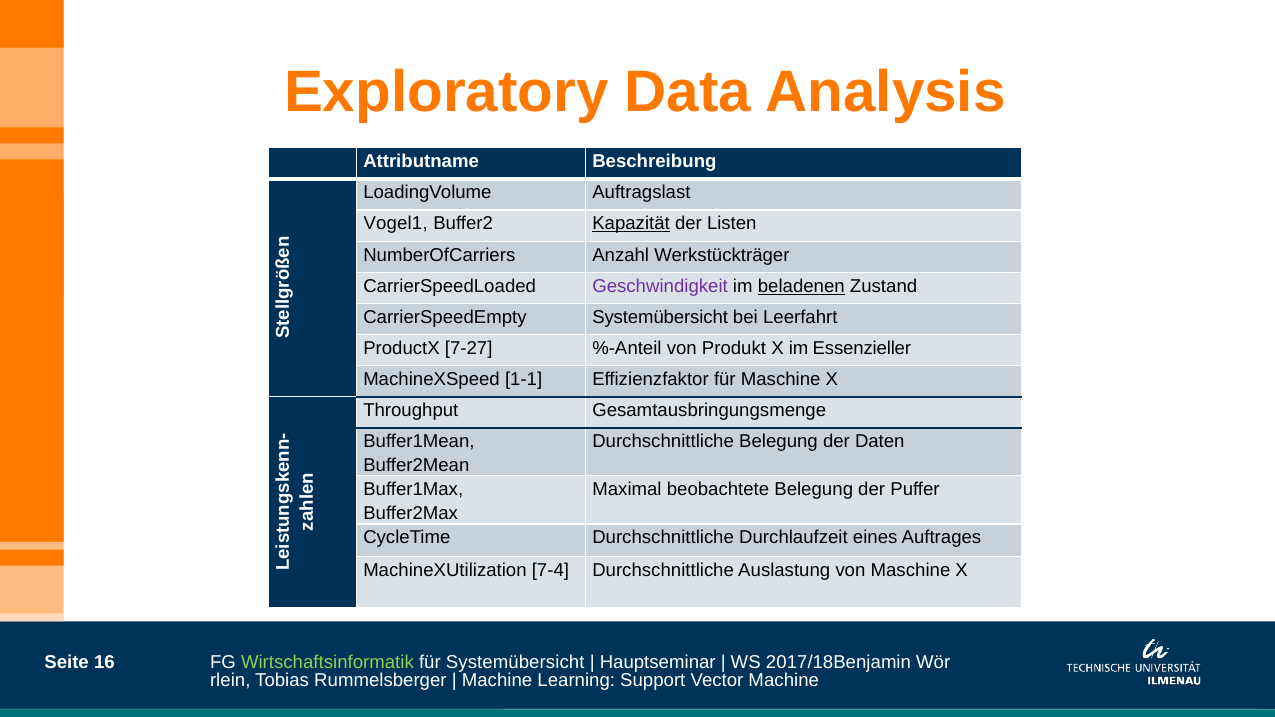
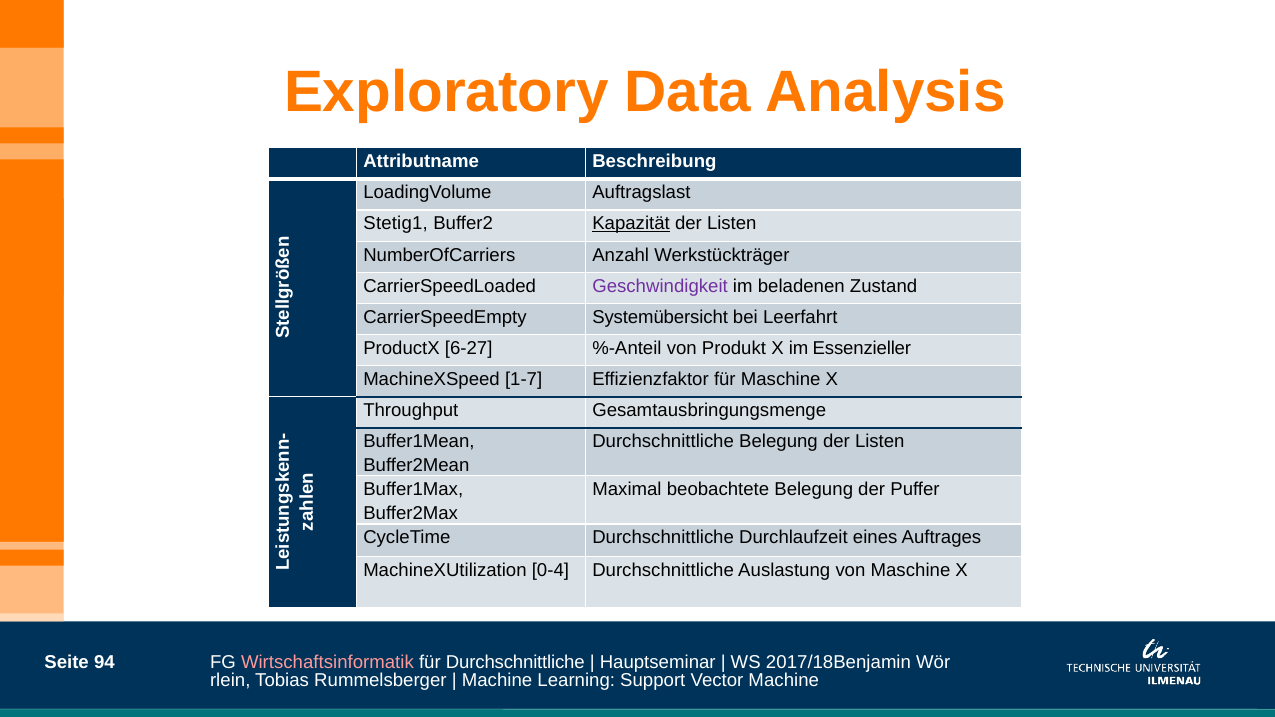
Vogel1: Vogel1 -> Stetig1 (396, 224)
beladenen underline: present -> none (801, 286)
7-27: 7-27 -> 6-27 (469, 348)
1-1: 1-1 -> 1-7 (524, 380)
Belegung der Daten: Daten -> Listen (880, 442)
7-4: 7-4 -> 0-4 (550, 571)
16: 16 -> 94 (104, 662)
Wirtschaftsinformatik colour: light green -> pink (327, 662)
für Systemübersicht: Systemübersicht -> Durchschnittliche (515, 662)
